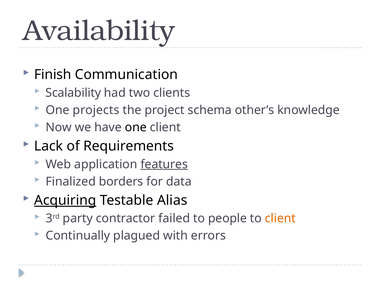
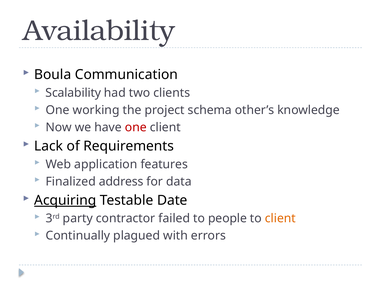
Finish: Finish -> Boula (53, 75)
projects: projects -> working (96, 110)
one colour: black -> red (136, 127)
features underline: present -> none (164, 164)
borders: borders -> address (121, 181)
Alias: Alias -> Date (172, 200)
